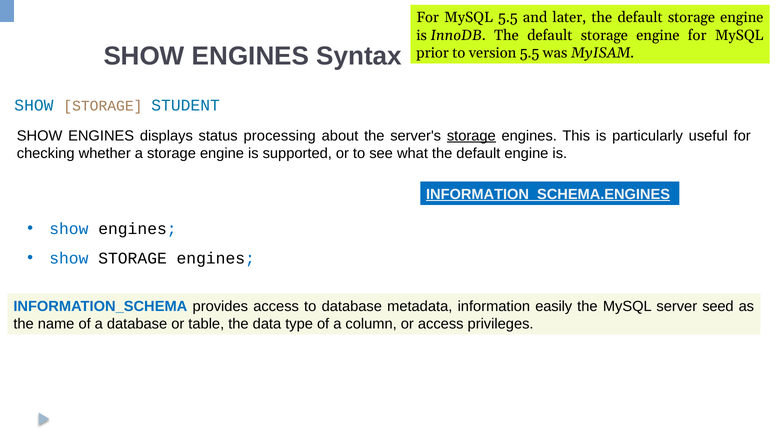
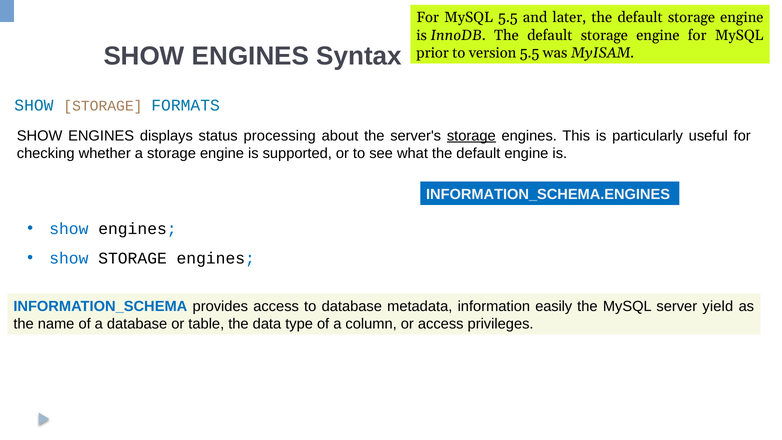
STUDENT: STUDENT -> FORMATS (186, 105)
INFORMATION_SCHEMA.ENGINES underline: present -> none (548, 194)
seed: seed -> yield (718, 306)
